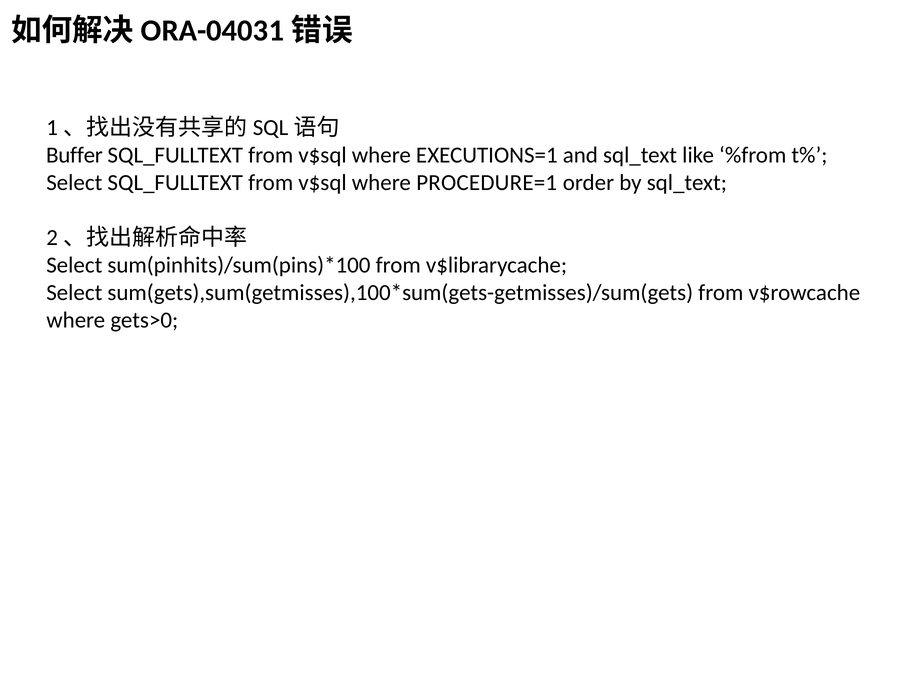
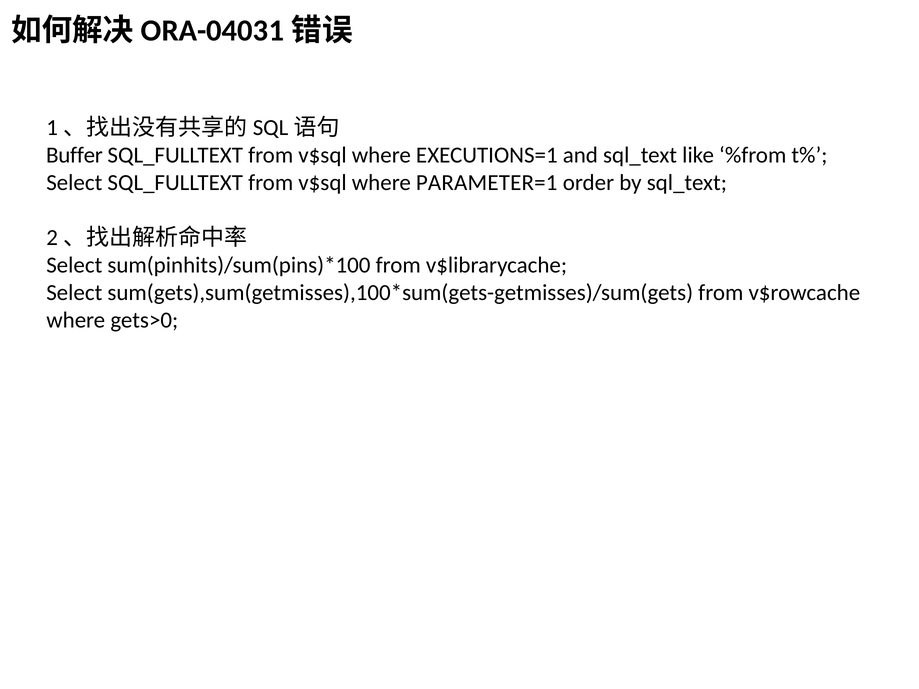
PROCEDURE=1: PROCEDURE=1 -> PARAMETER=1 (487, 183)
